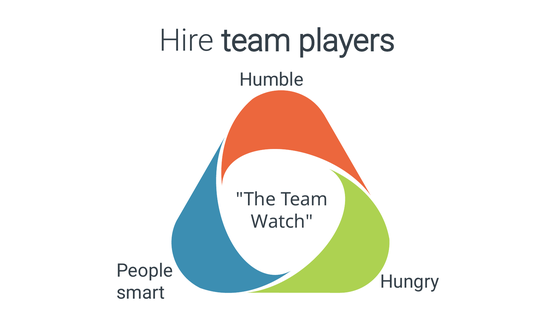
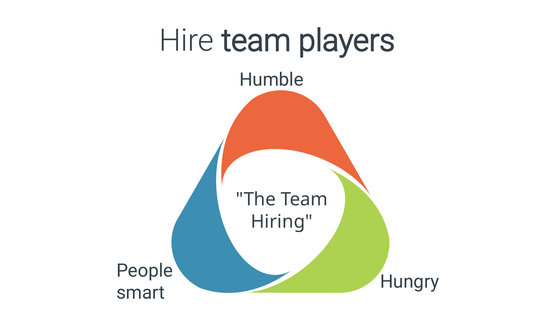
Watch: Watch -> Hiring (282, 222)
